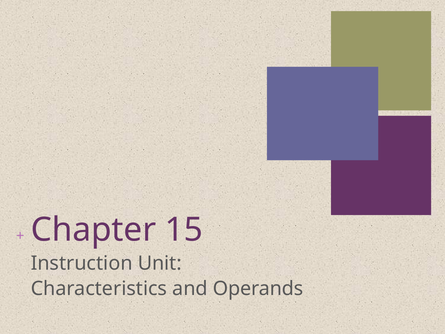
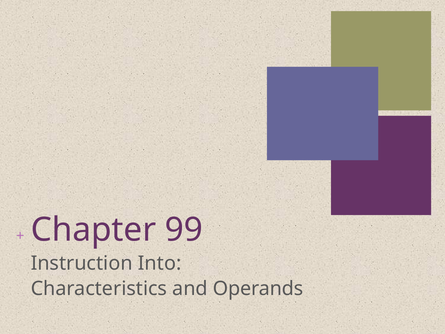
15: 15 -> 99 (184, 230)
Unit: Unit -> Into (160, 263)
